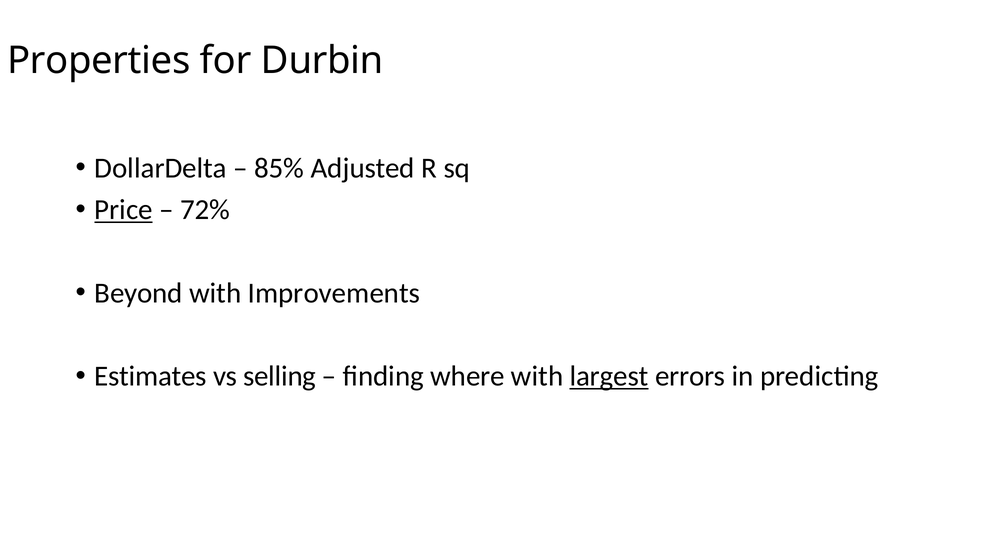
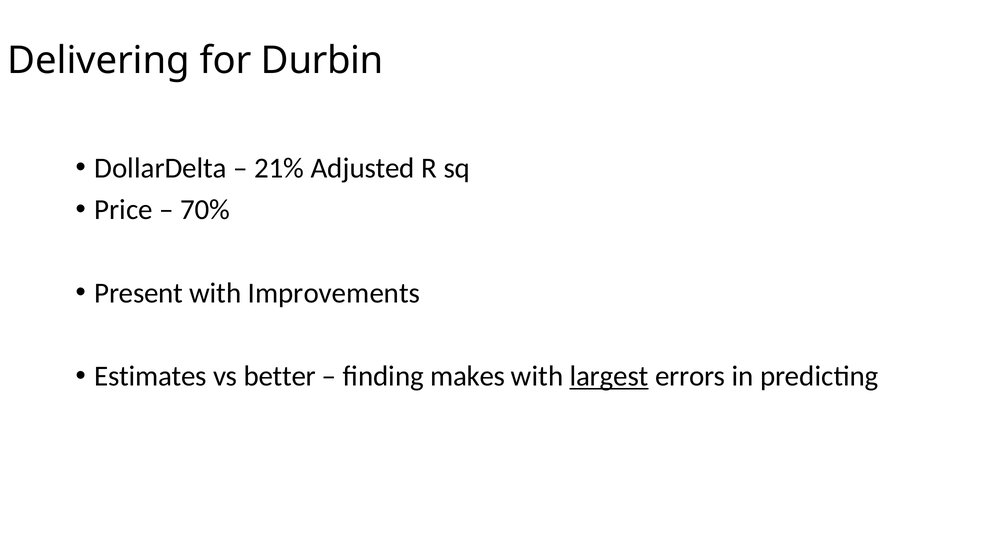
Properties: Properties -> Delivering (99, 61)
85%: 85% -> 21% (279, 168)
Price underline: present -> none (124, 210)
72%: 72% -> 70% (205, 210)
Beyond: Beyond -> Present (139, 293)
selling: selling -> better (280, 376)
where: where -> makes (468, 376)
